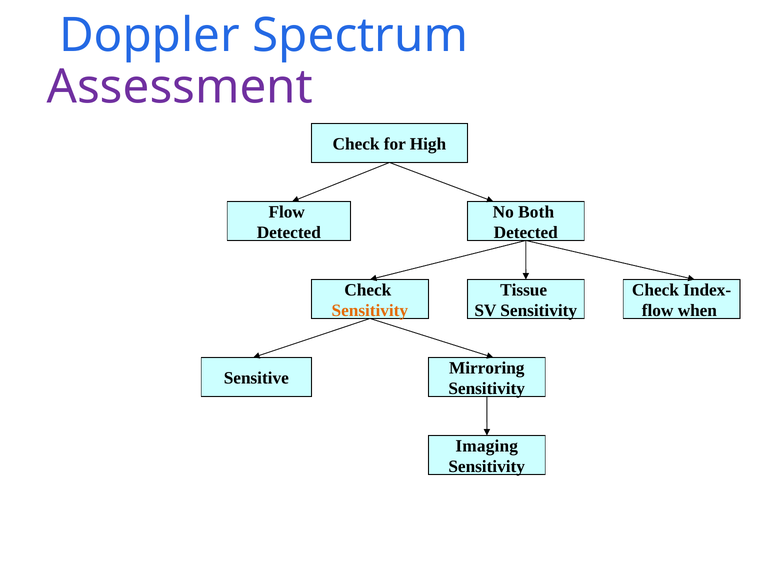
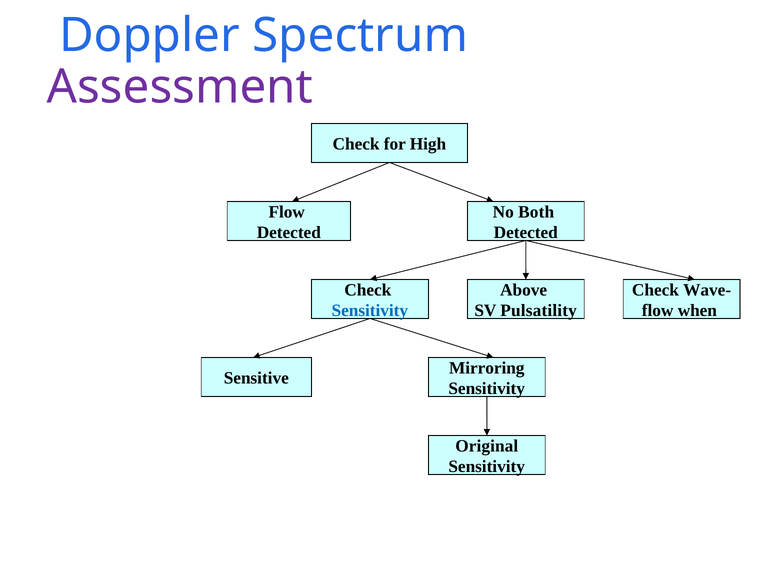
Tissue: Tissue -> Above (524, 289)
Index-: Index- -> Wave- (707, 289)
Sensitivity colour: orange -> blue (370, 310)
SV Sensitivity: Sensitivity -> Pulsatility (539, 310)
Imaging: Imaging -> Original (487, 445)
